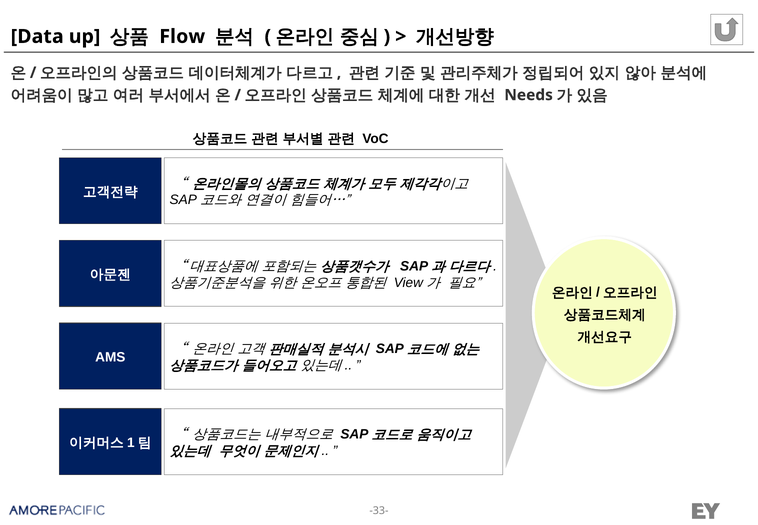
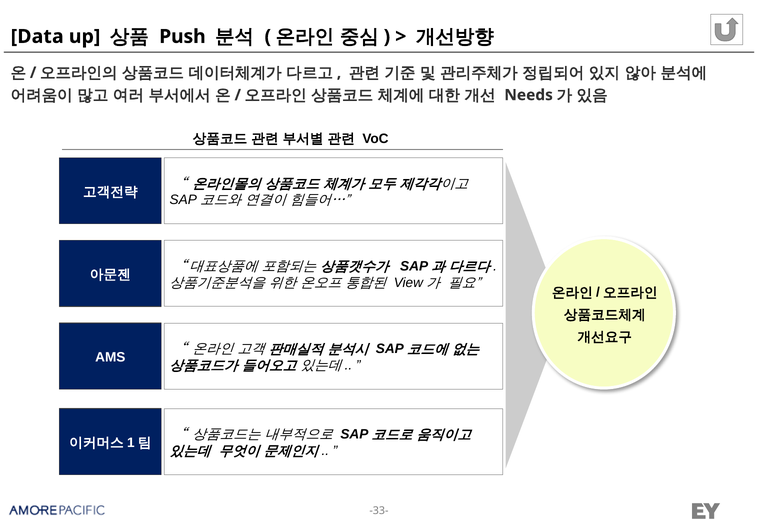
Flow: Flow -> Push (182, 36)
